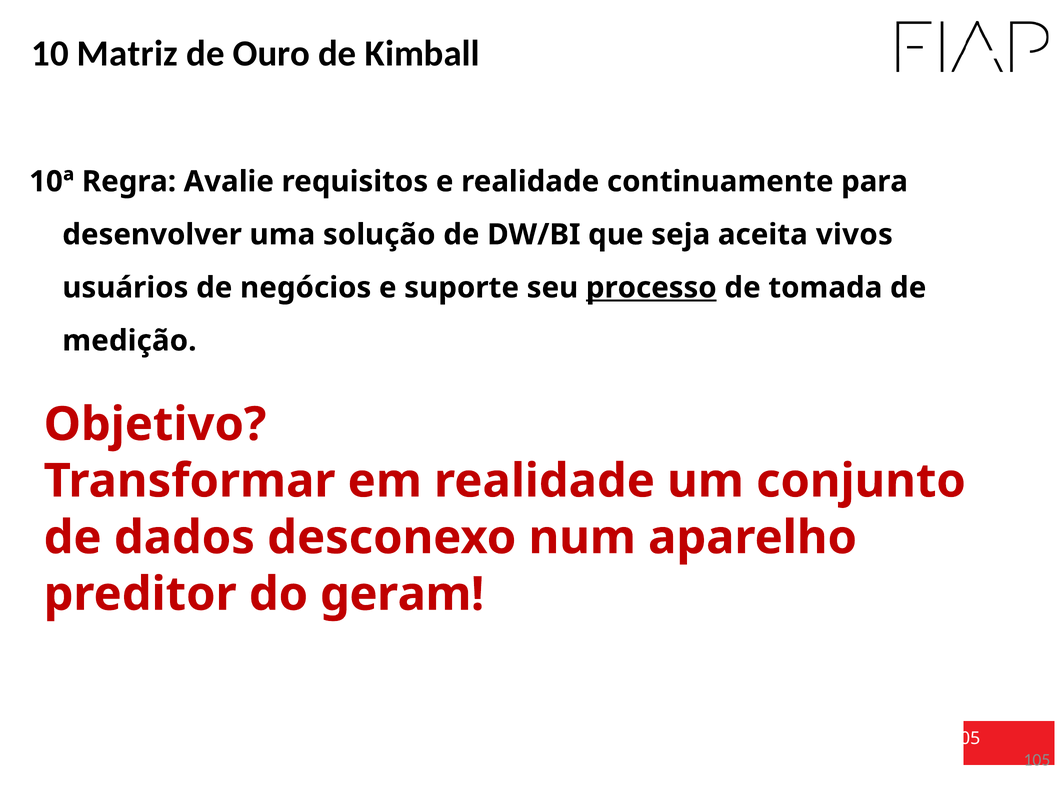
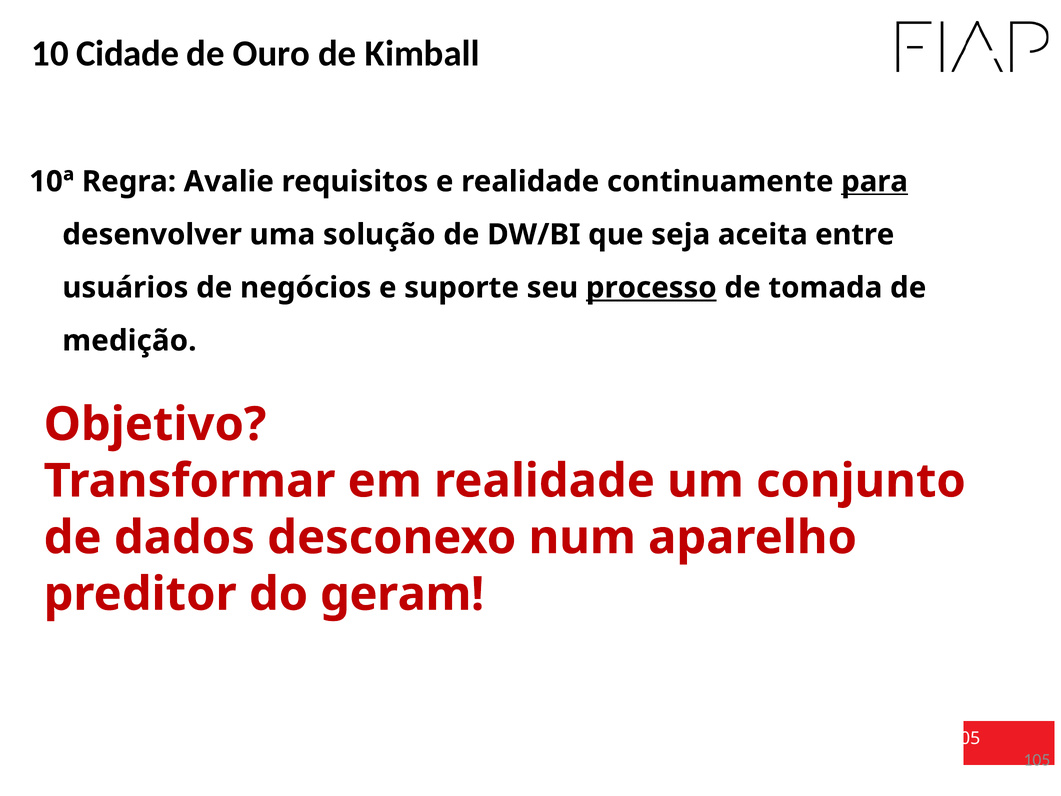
Matriz: Matriz -> Cidade (128, 54)
para underline: none -> present (875, 181)
vivos: vivos -> entre (855, 235)
